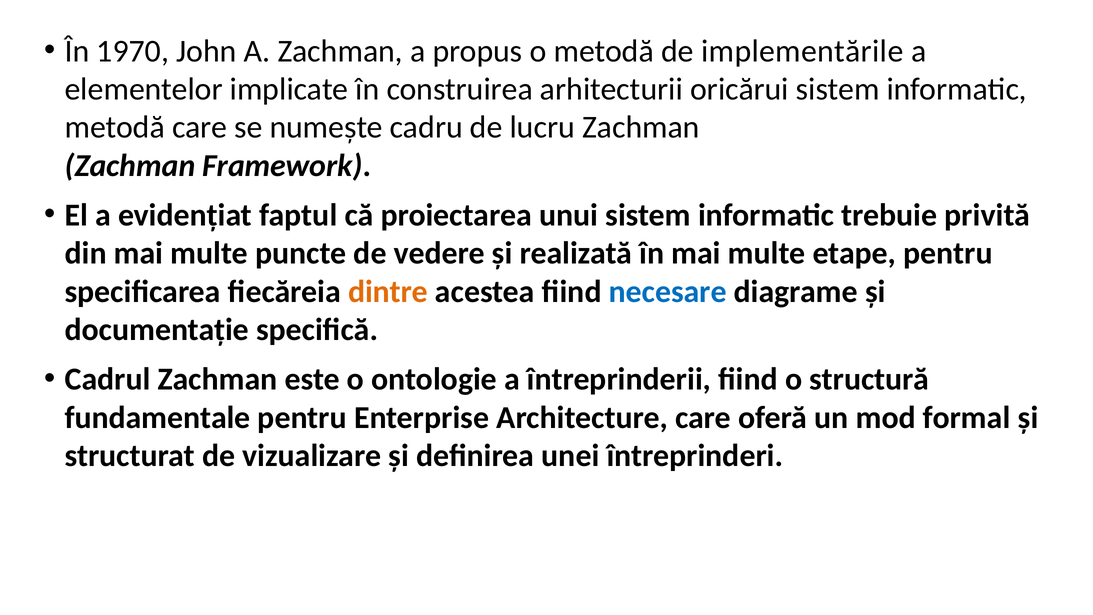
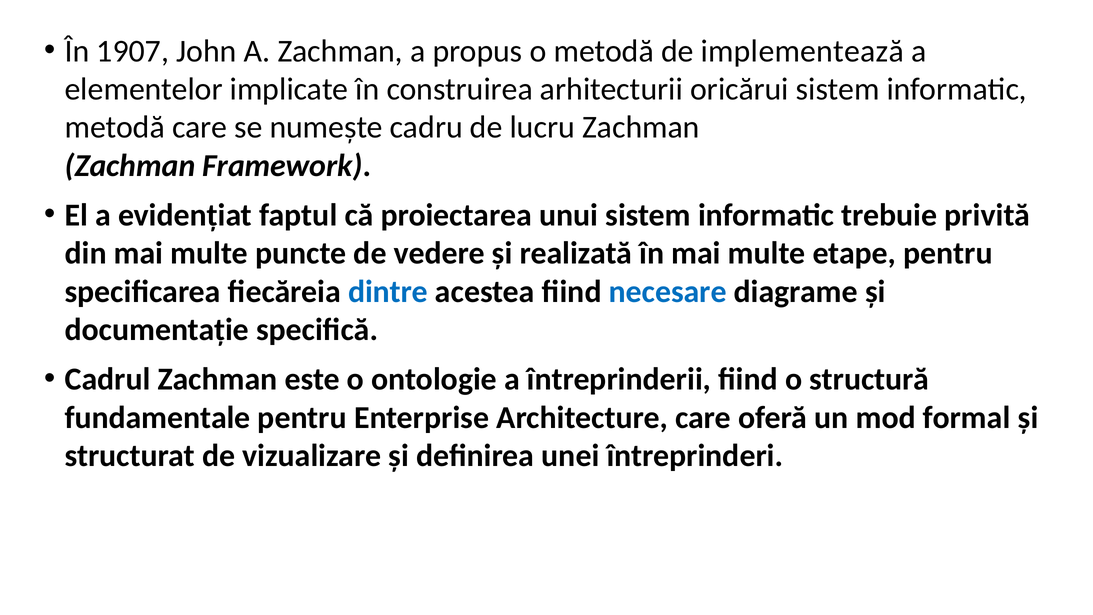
1970: 1970 -> 1907 (133, 51)
implementările: implementările -> implementează (802, 51)
dintre colour: orange -> blue (388, 291)
